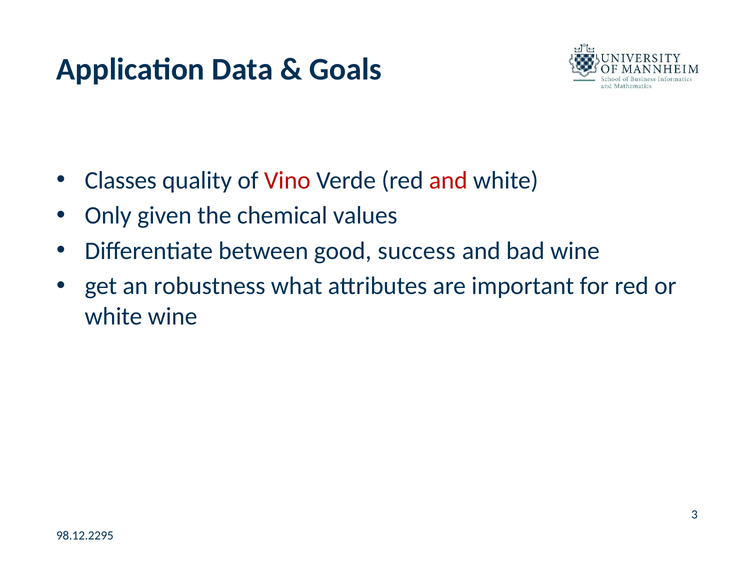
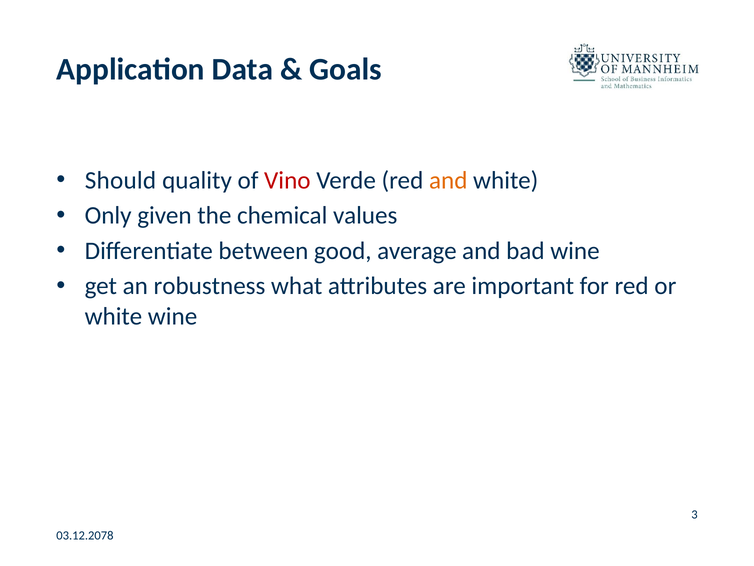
Classes: Classes -> Should (120, 180)
and colour: red -> orange (448, 180)
success: success -> average (417, 251)
98.12.2295: 98.12.2295 -> 03.12.2078 (85, 535)
